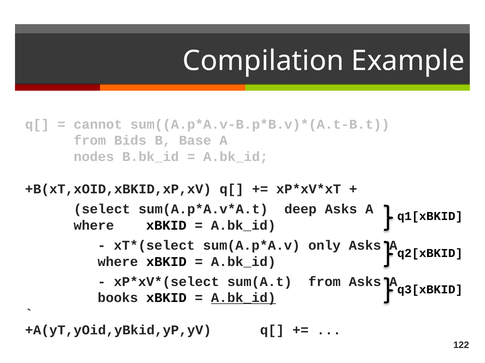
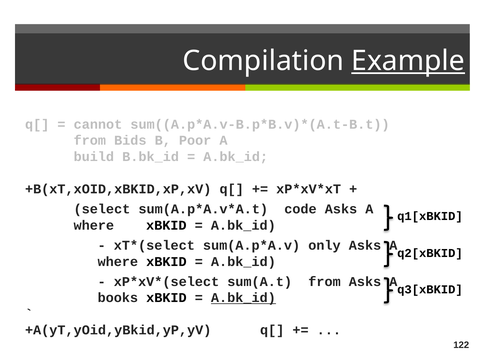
Example underline: none -> present (408, 61)
Base: Base -> Poor (195, 141)
nodes: nodes -> build (94, 157)
deep: deep -> code (300, 210)
